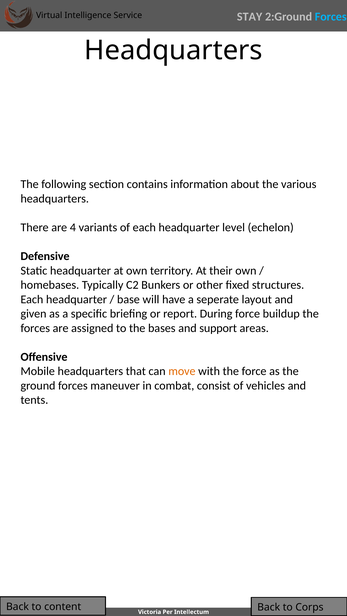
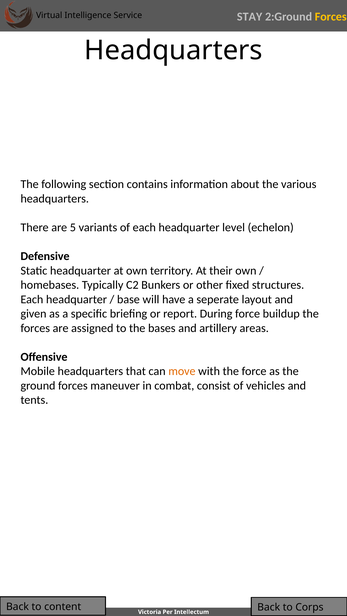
Forces colour: light blue -> yellow (331, 17)
4: 4 -> 5 (73, 228)
support: support -> artillery (218, 329)
